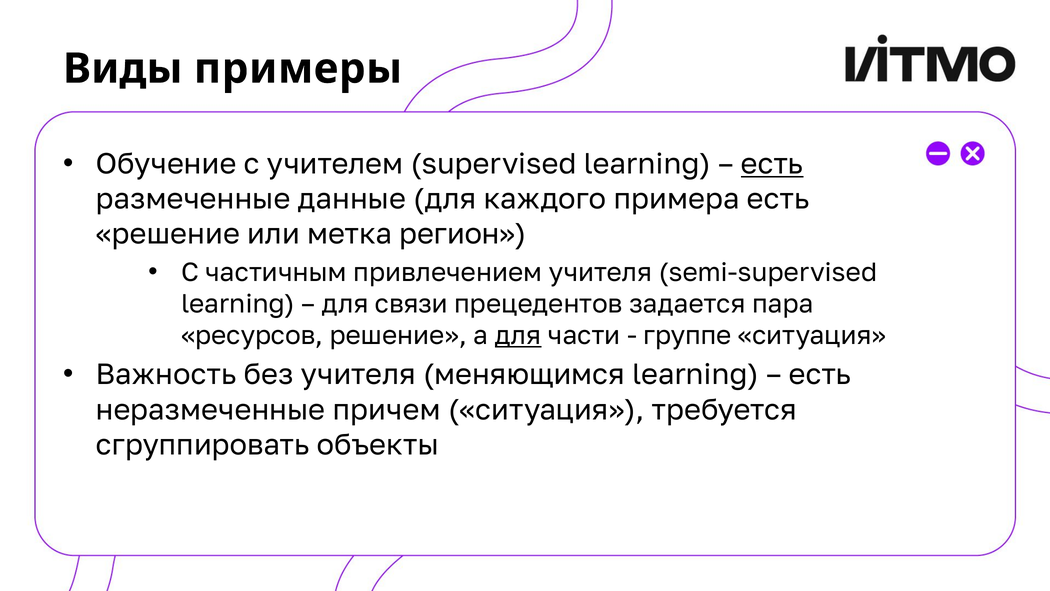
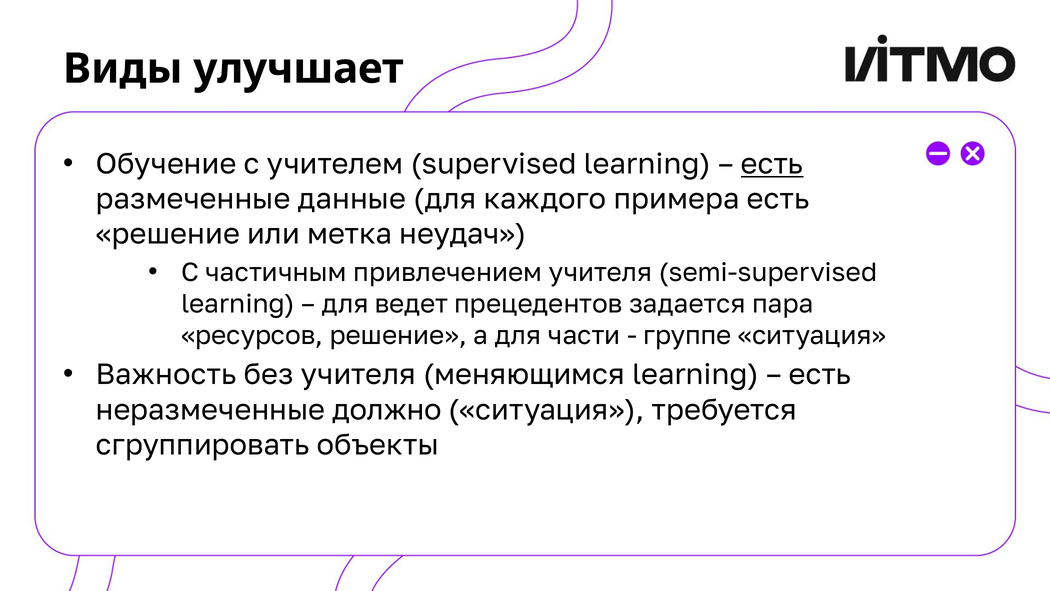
примеры: примеры -> улучшает (298, 69)
регион: регион -> неудач (463, 234)
связи: связи -> ведет (411, 304)
для underline: present -> none (518, 335)
причем: причем -> должно (387, 410)
